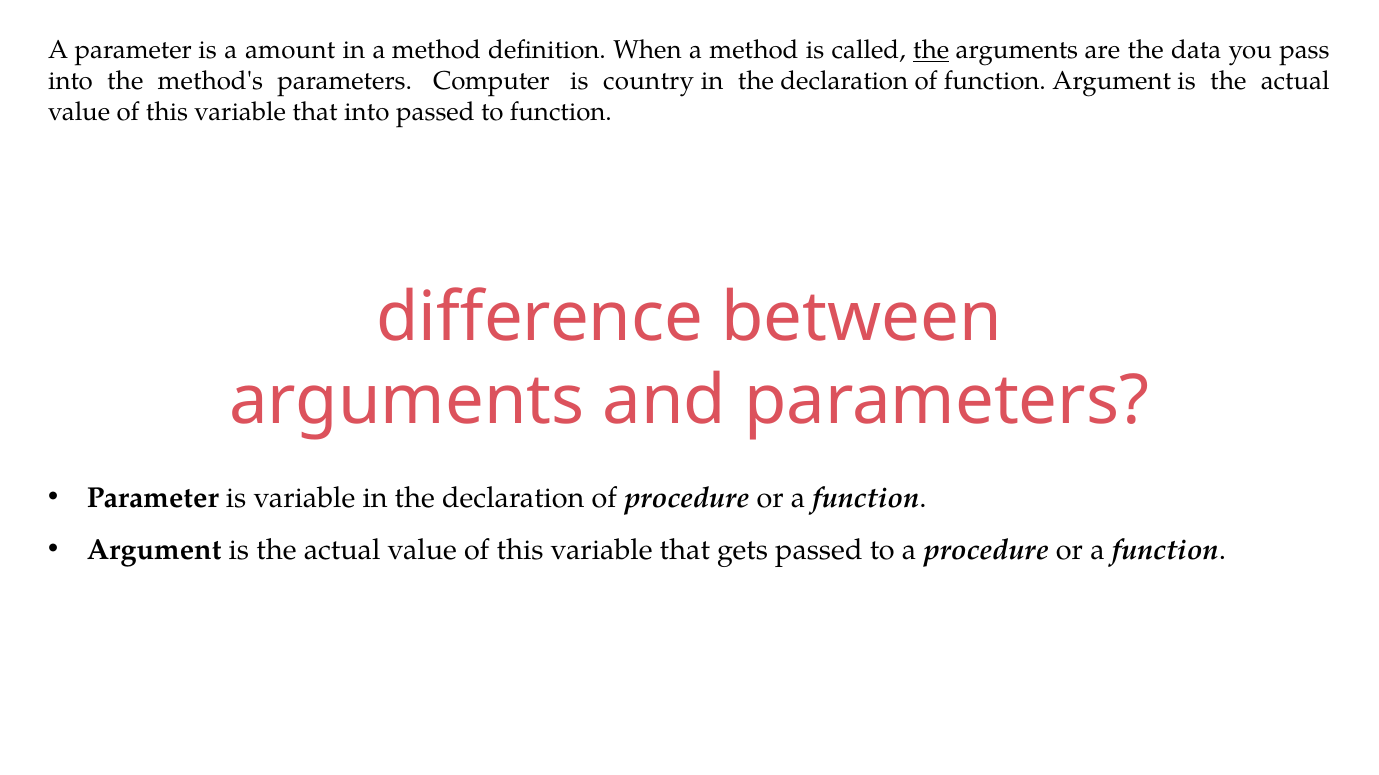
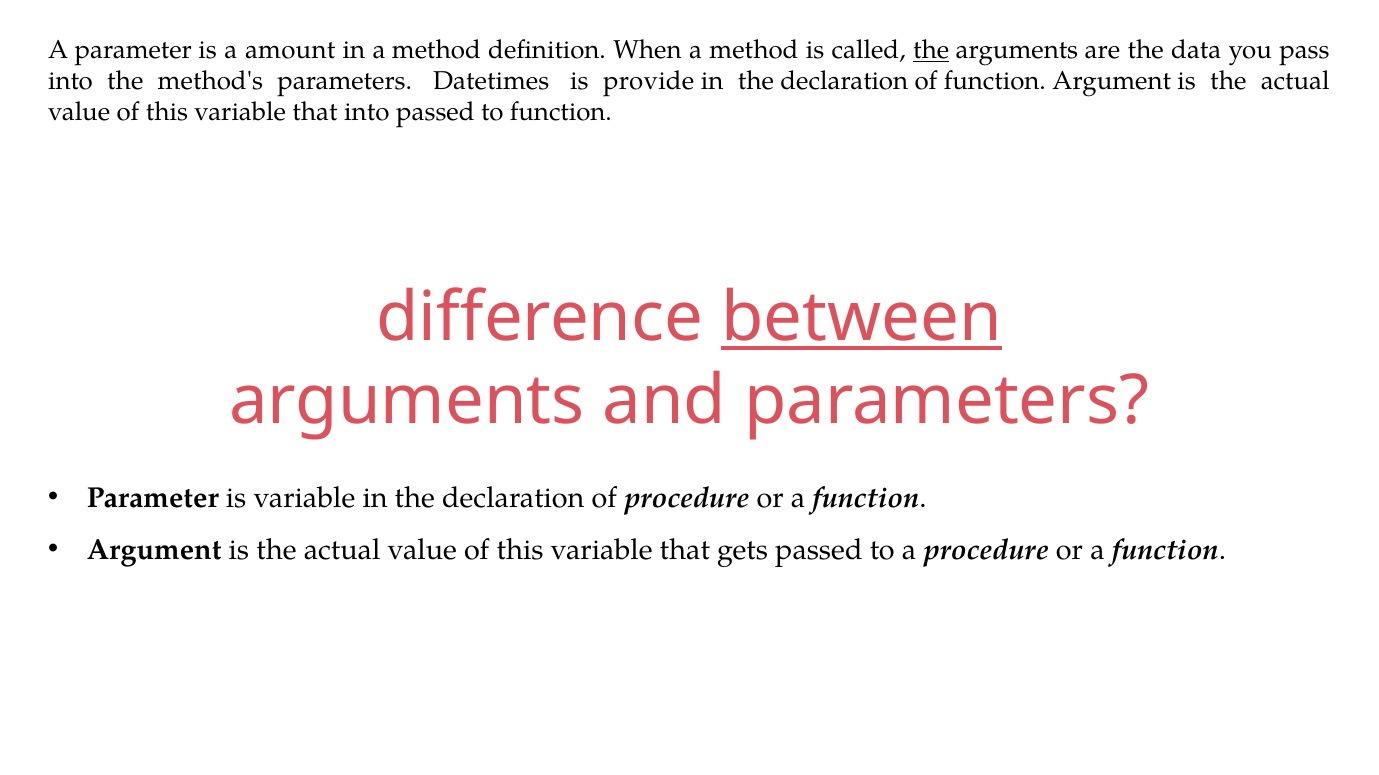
Computer: Computer -> Datetimes (491, 81)
country: country -> provide (649, 81)
between underline: none -> present (862, 318)
